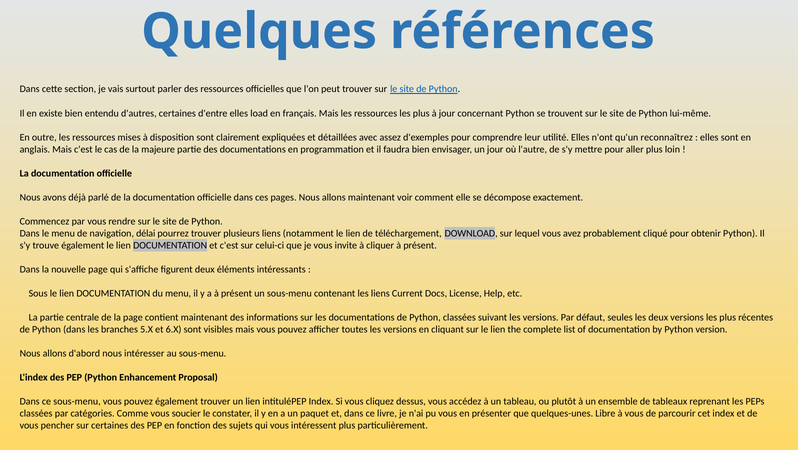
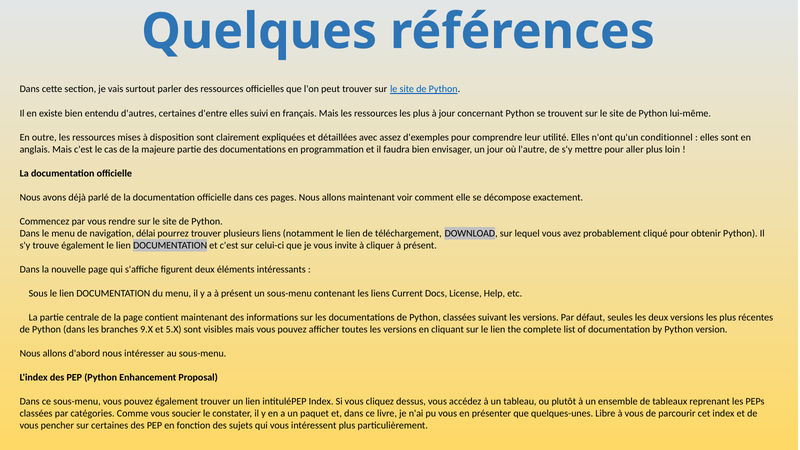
load: load -> suivi (259, 113)
reconnaîtrez: reconnaîtrez -> conditionnel (667, 137)
5.X: 5.X -> 9.X (147, 329)
6.X: 6.X -> 5.X (174, 329)
